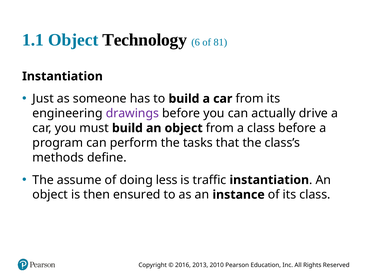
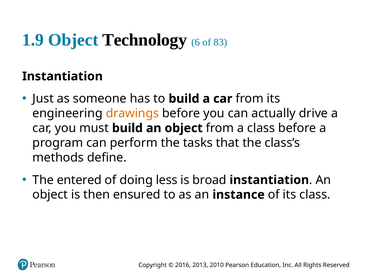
1.1: 1.1 -> 1.9 (33, 40)
81: 81 -> 83 (220, 42)
drawings colour: purple -> orange (132, 114)
assume: assume -> entered (79, 180)
traffic: traffic -> broad (210, 180)
